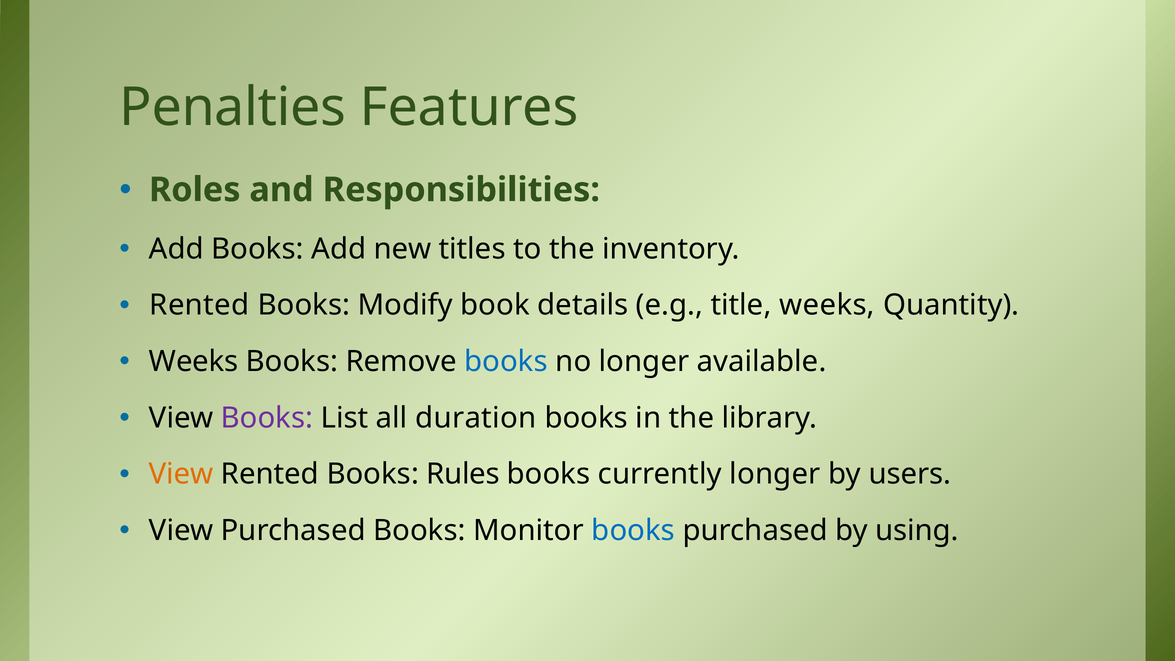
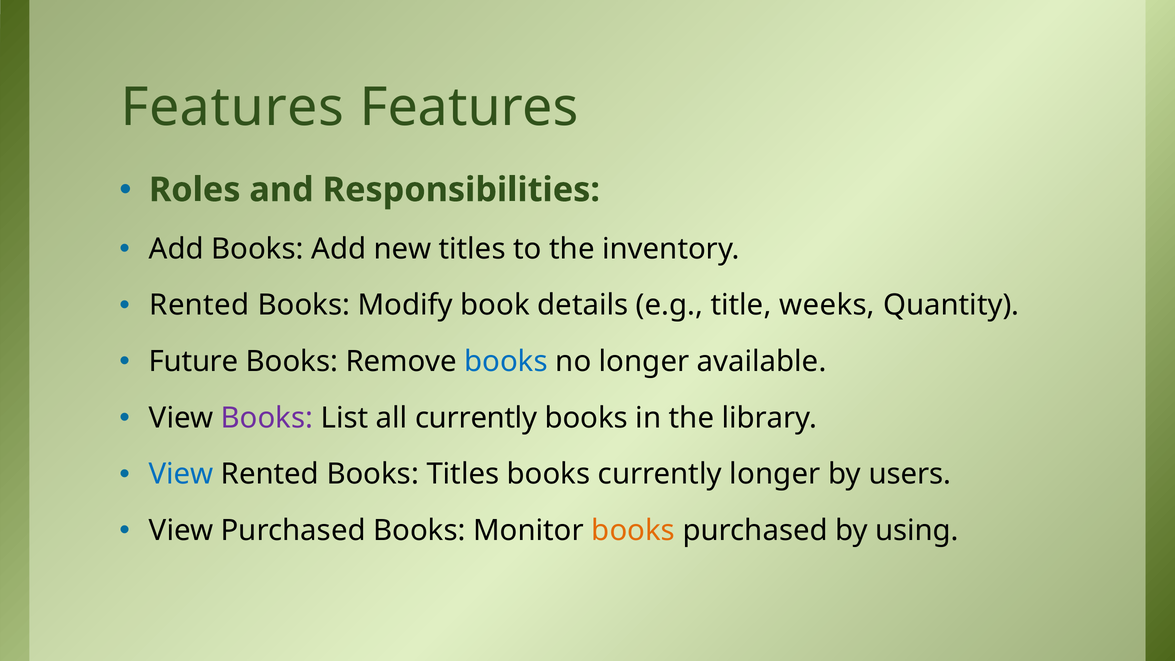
Penalties: Penalties -> Features (232, 107)
Weeks: Weeks -> Future (194, 362)
all duration: duration -> currently (476, 418)
View colour: orange -> blue (181, 474)
Books Rules: Rules -> Titles (463, 474)
books colour: blue -> orange (633, 531)
